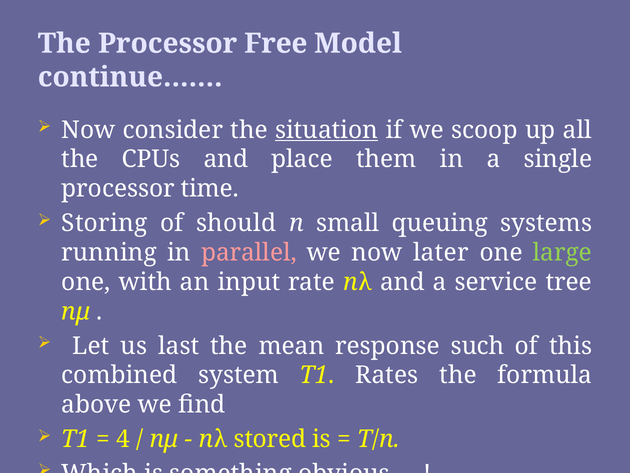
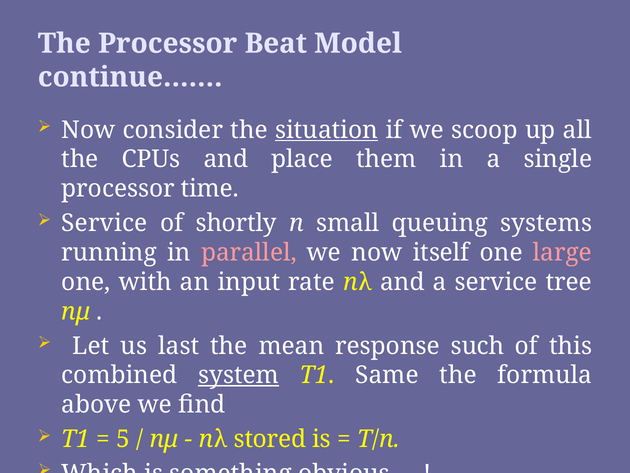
Free: Free -> Beat (276, 43)
Storing: Storing -> Service (104, 223)
should: should -> shortly (236, 223)
later: later -> itself (441, 252)
large colour: light green -> pink (562, 252)
system underline: none -> present (239, 375)
Rates: Rates -> Same (387, 375)
4: 4 -> 5 (123, 439)
